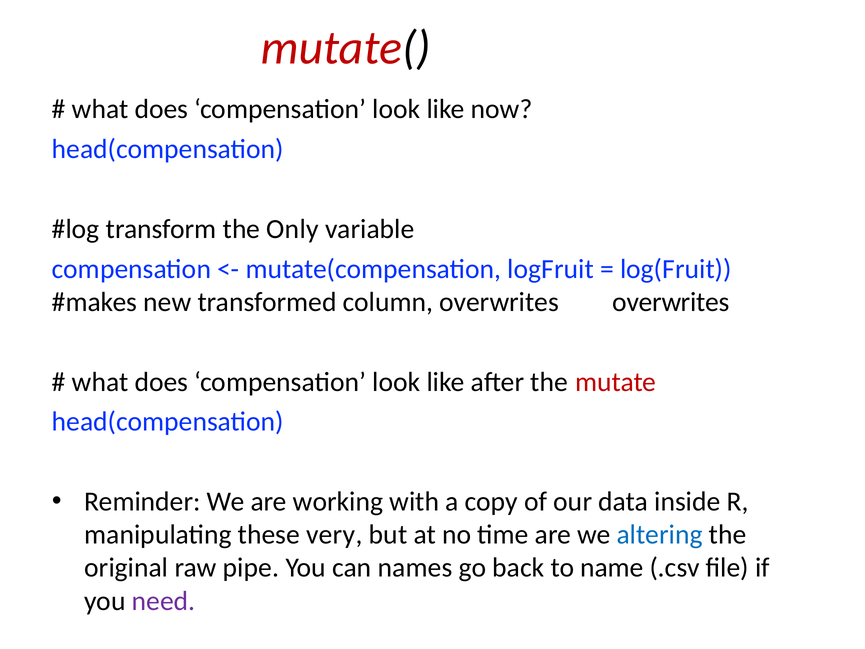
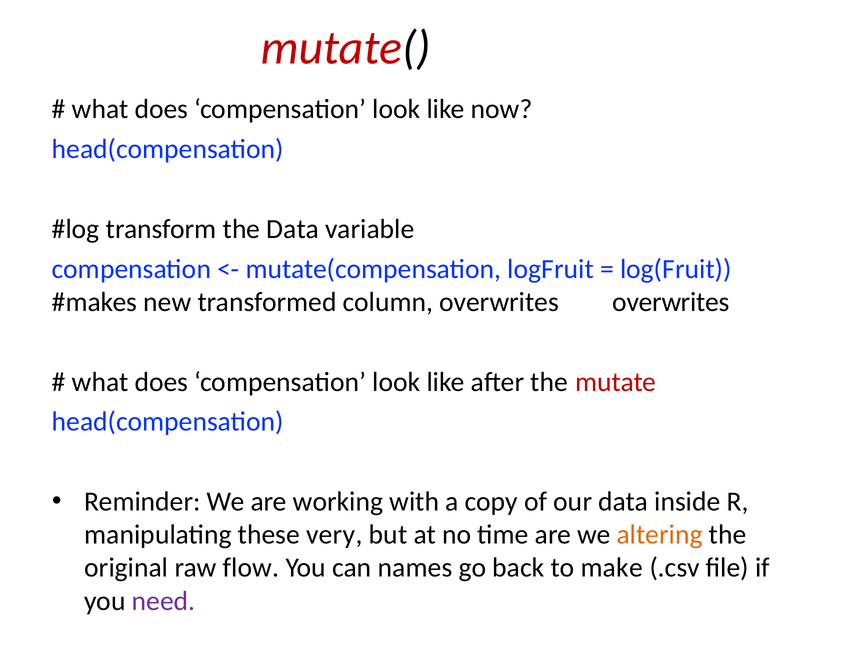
the Only: Only -> Data (293, 229)
altering colour: blue -> orange (660, 535)
pipe: pipe -> flow (251, 568)
name: name -> make (612, 568)
